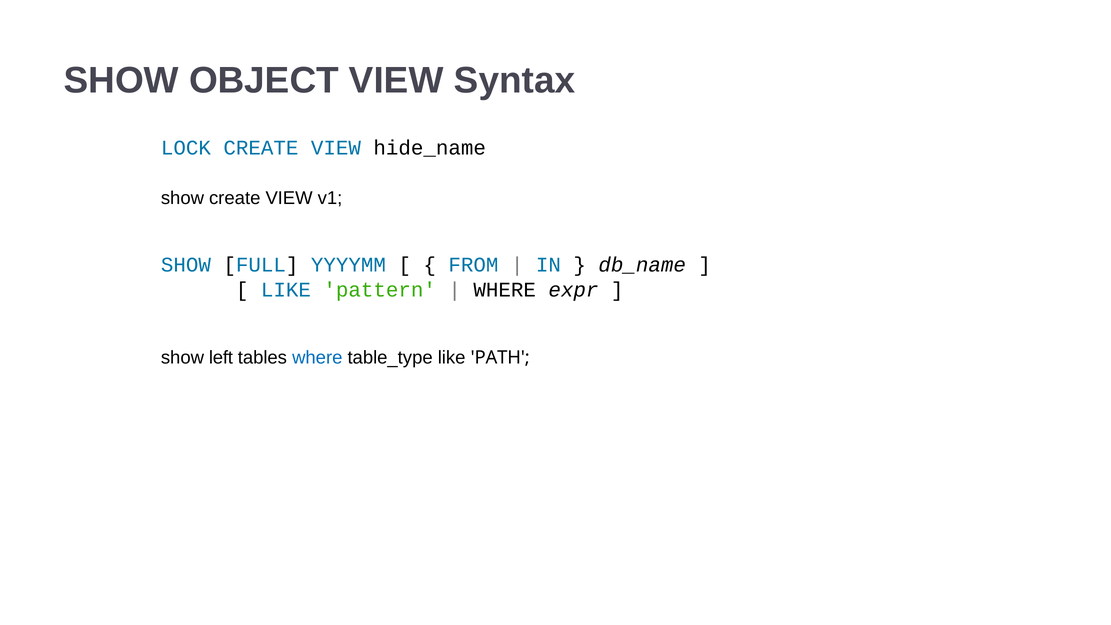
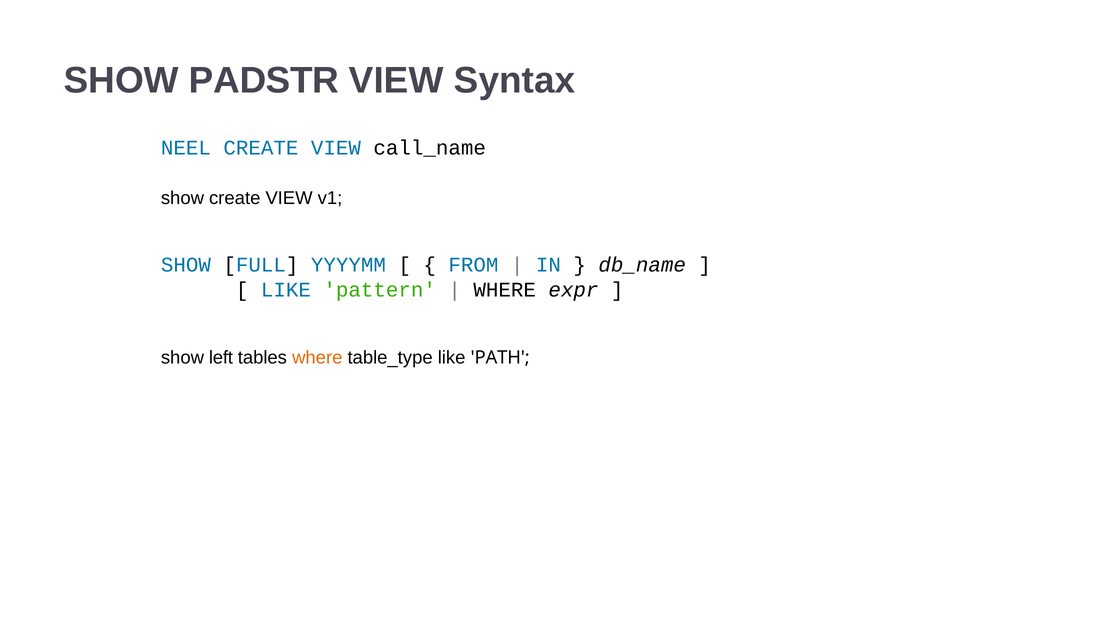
OBJECT: OBJECT -> PADSTR (264, 80)
LOCK: LOCK -> NEEL (186, 148)
hide_name: hide_name -> call_name (430, 148)
where colour: blue -> orange (317, 358)
